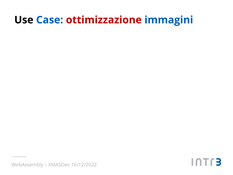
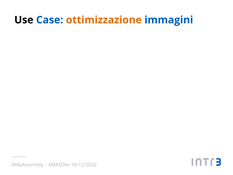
ottimizzazione colour: red -> orange (104, 20)
